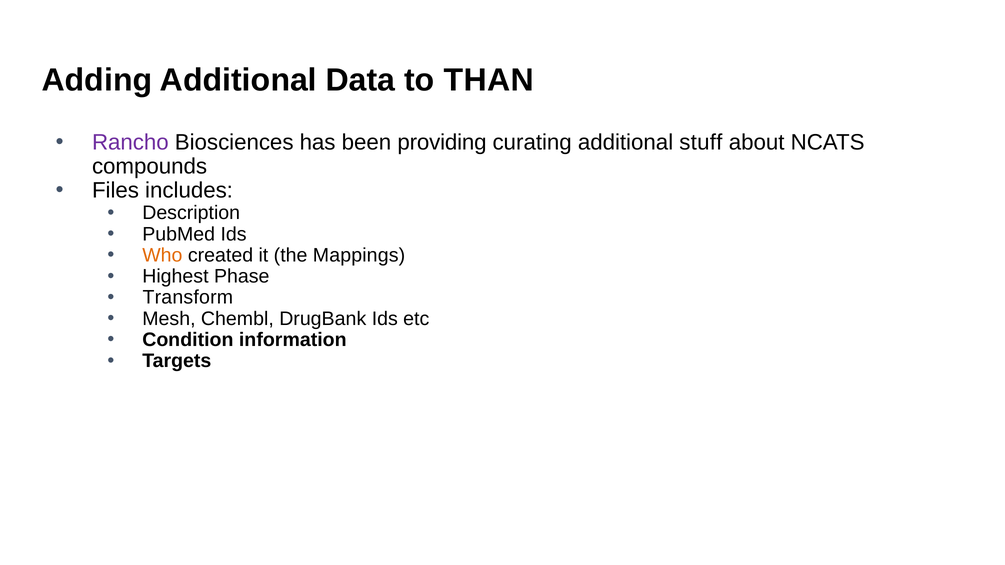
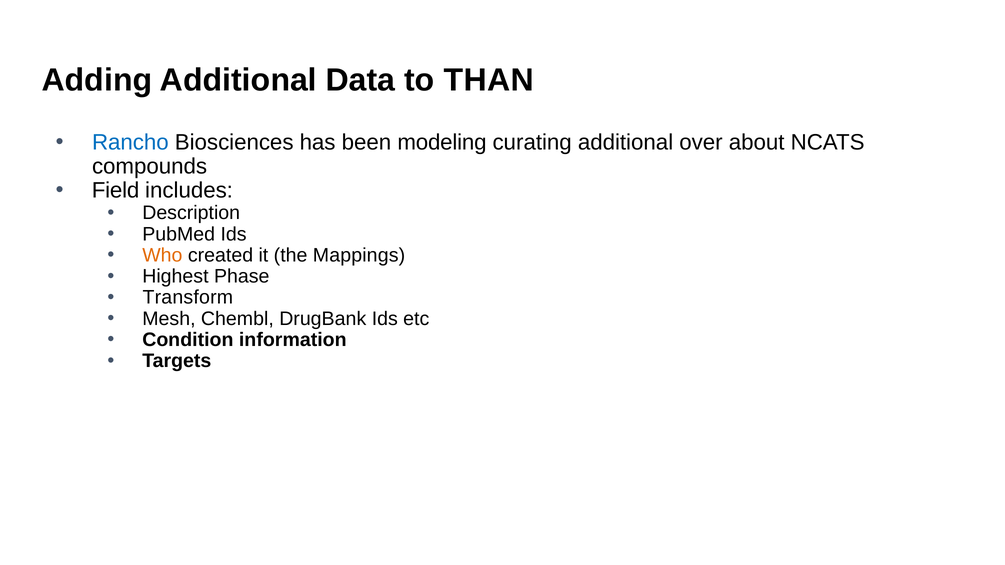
Rancho colour: purple -> blue (130, 142)
providing: providing -> modeling (442, 142)
stuff: stuff -> over (701, 142)
Files: Files -> Field (116, 191)
